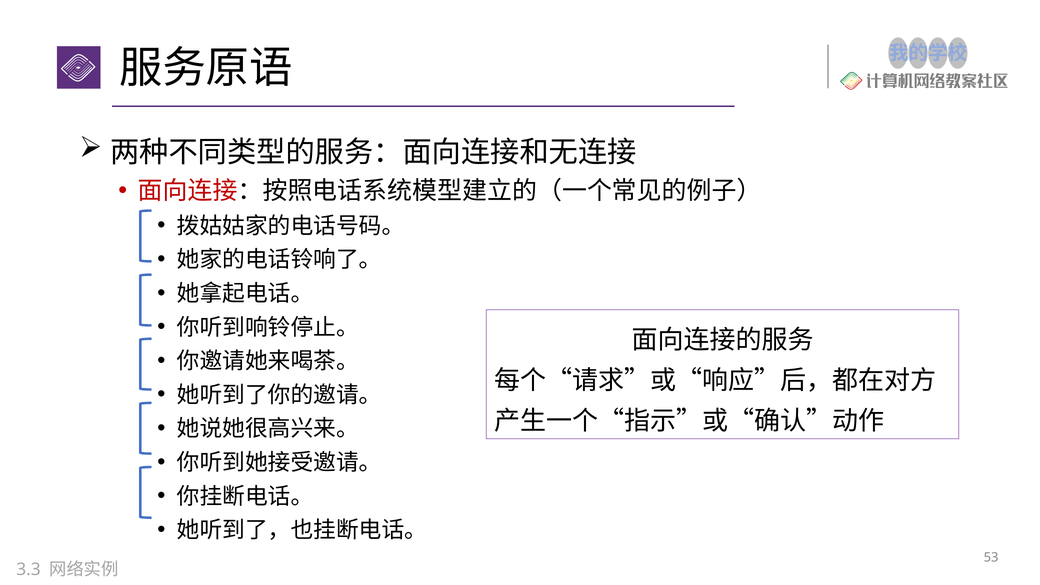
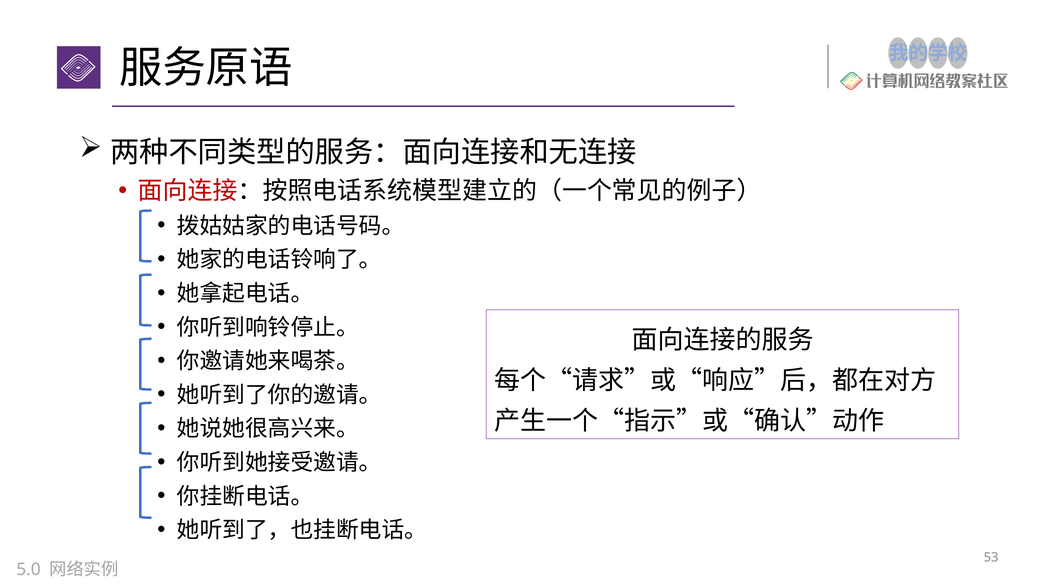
3.3: 3.3 -> 5.0 (29, 569)
